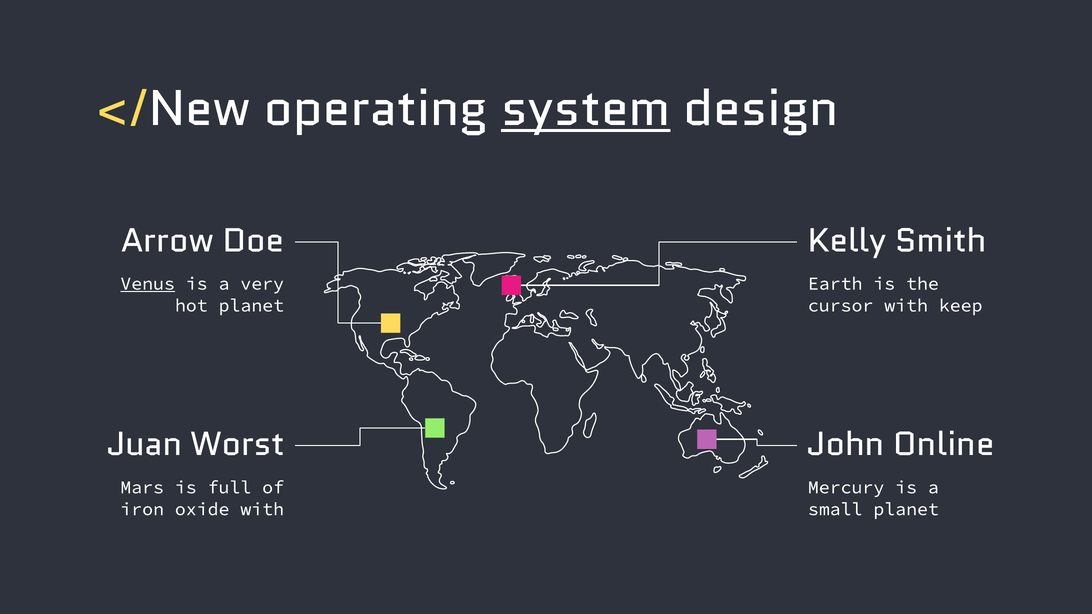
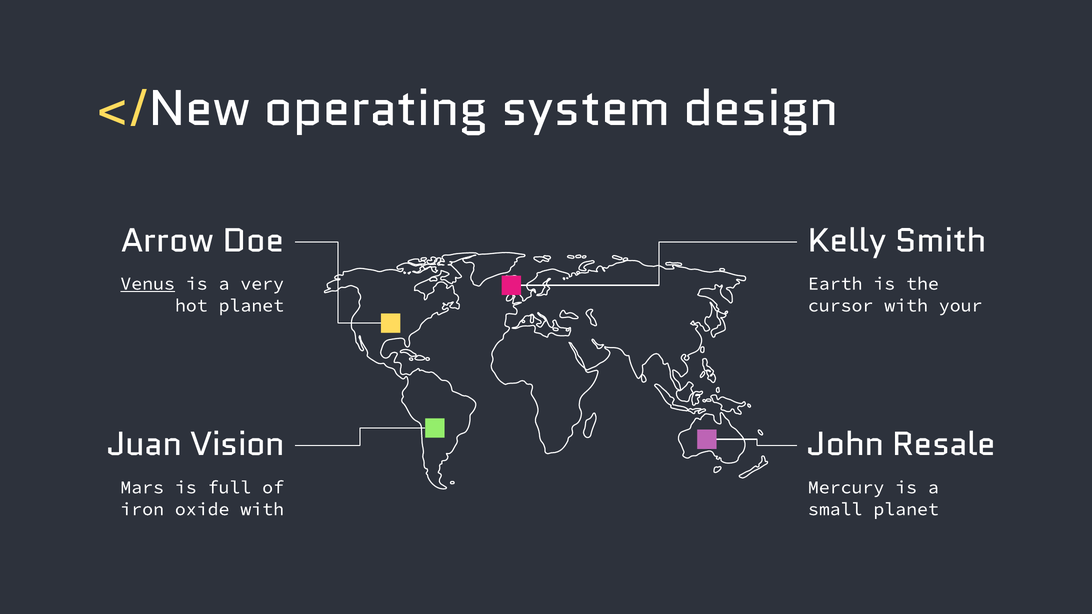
system underline: present -> none (586, 109)
keep: keep -> your (961, 306)
Worst: Worst -> Vision (238, 444)
Online: Online -> Resale (944, 444)
